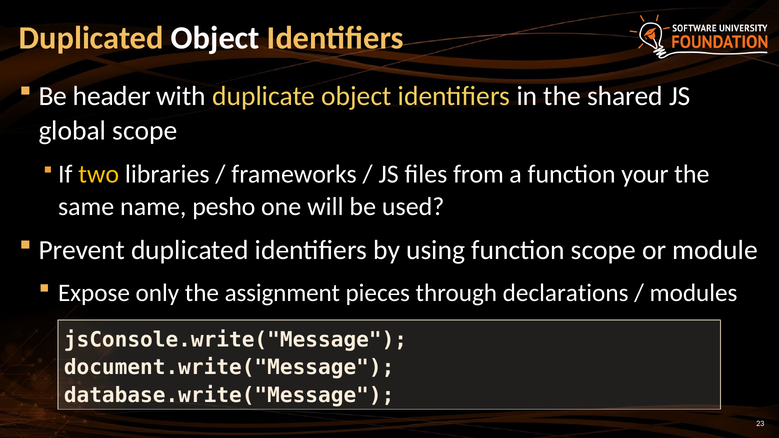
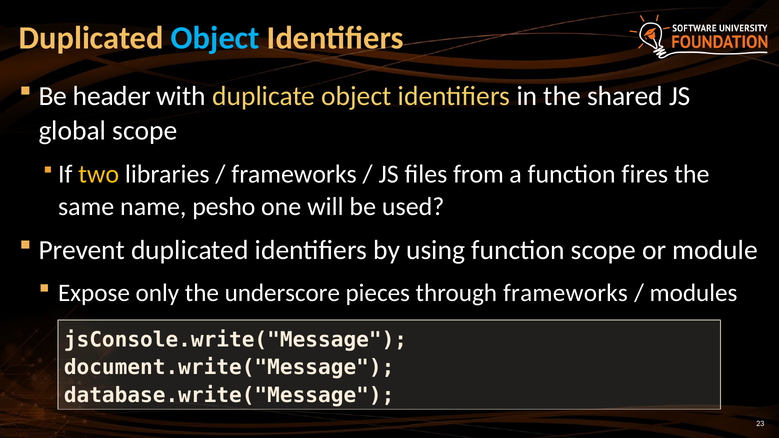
Object colour: white -> light blue (215, 38)
your: your -> fires (645, 174)
assignment: assignment -> underscore (282, 293)
through declarations: declarations -> frameworks (566, 293)
